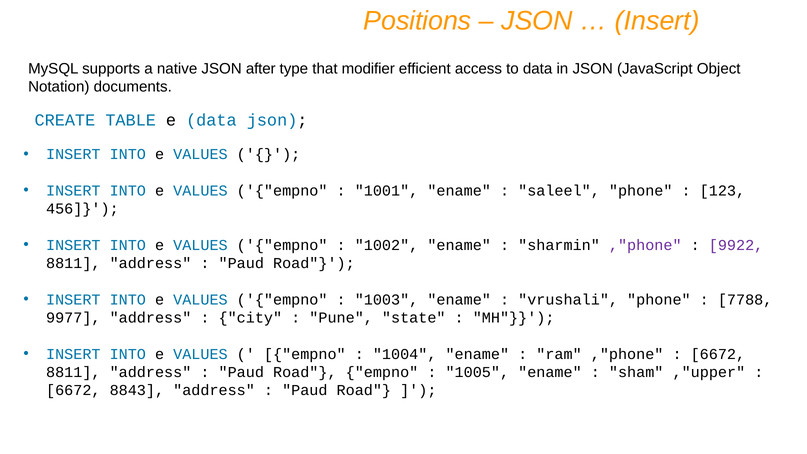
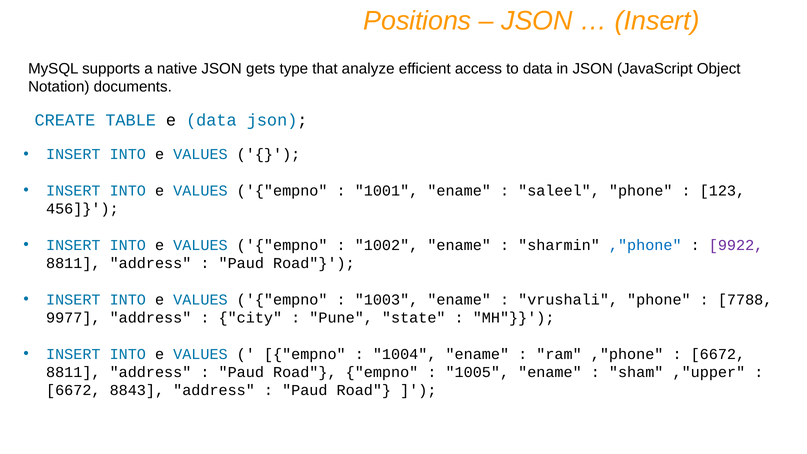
after: after -> gets (261, 69)
modifier: modifier -> analyze (368, 69)
,"phone colour: purple -> blue (645, 245)
